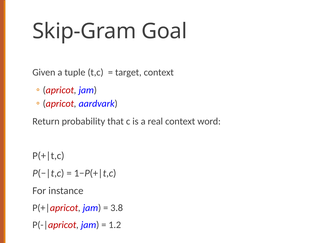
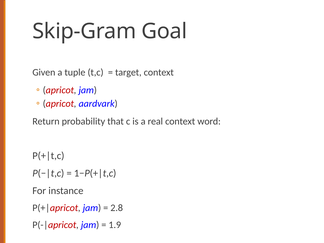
3.8: 3.8 -> 2.8 (117, 208)
1.2: 1.2 -> 1.9 (115, 225)
